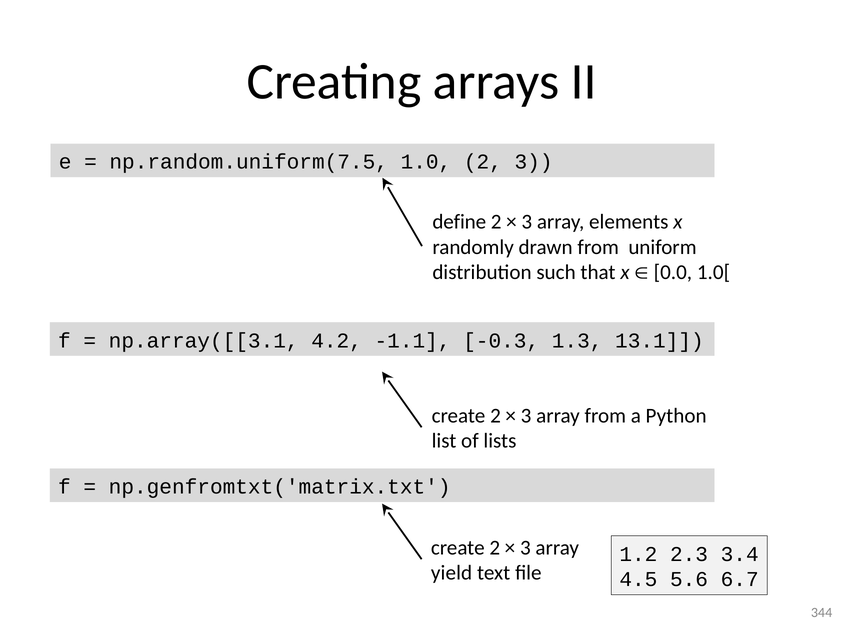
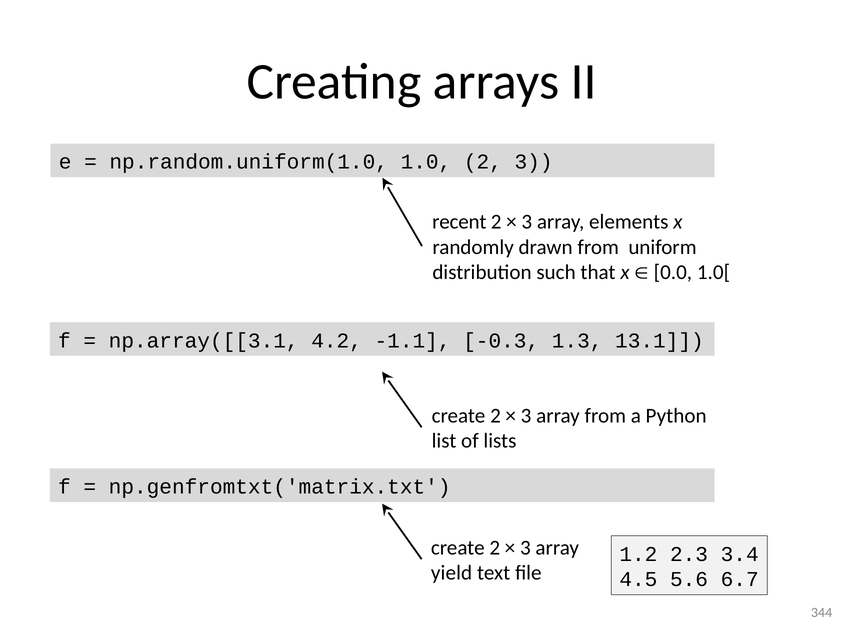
np.random.uniform(7.5: np.random.uniform(7.5 -> np.random.uniform(1.0 (249, 162)
define: define -> recent (459, 222)
